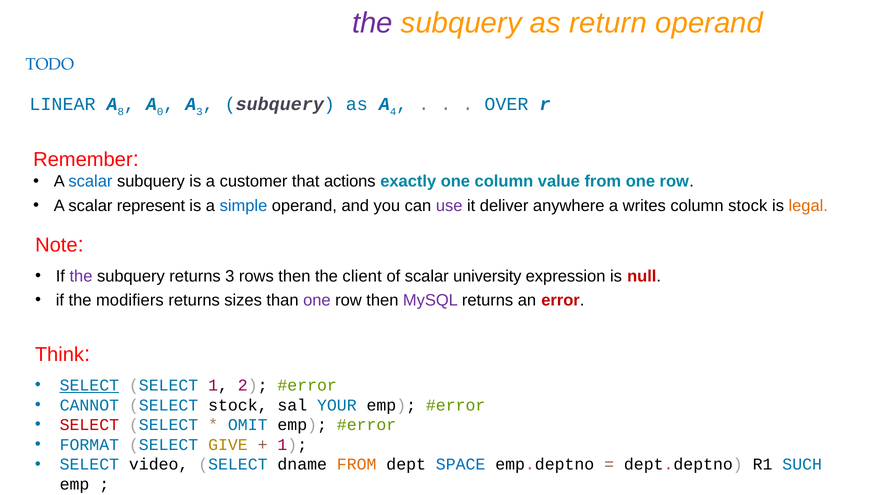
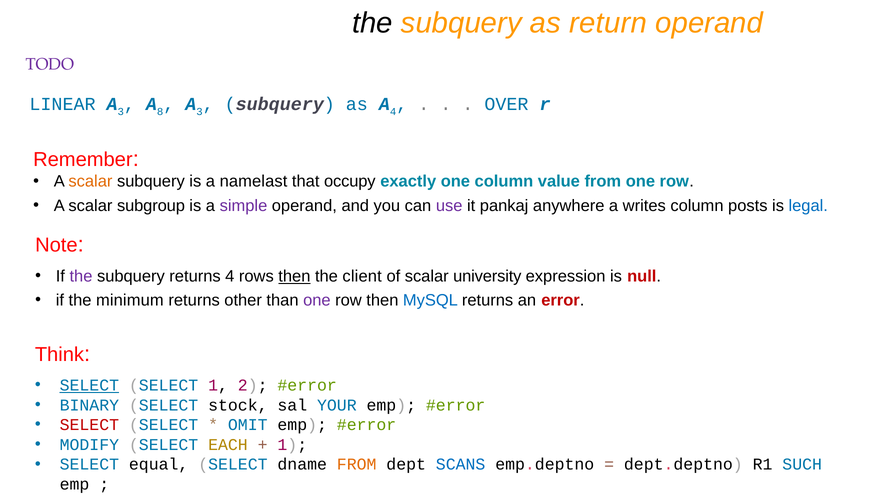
the colour: purple -> black (372, 23)
TODO colour: blue -> purple (50, 64)
8: 8 -> 3 (121, 112)
0: 0 -> 8 (160, 112)
scalar colour: blue -> orange (90, 182)
customer: customer -> namelast (254, 182)
actions: actions -> occupy (350, 182)
represent: represent -> subgroup (151, 206)
simple colour: blue -> purple (243, 206)
deliver: deliver -> pankaj (504, 206)
column stock: stock -> posts (748, 206)
legal colour: orange -> blue (808, 206)
returns 3: 3 -> 4 (230, 276)
then underline: none -> present (294, 276)
modifiers: modifiers -> minimum (130, 300)
sizes: sizes -> other (243, 300)
MySQL colour: purple -> blue (430, 300)
CANNOT: CANNOT -> BINARY (89, 405)
FORMAT: FORMAT -> MODIFY (89, 445)
GIVE: GIVE -> EACH (228, 445)
video: video -> equal (159, 465)
SPACE: SPACE -> SCANS (461, 465)
